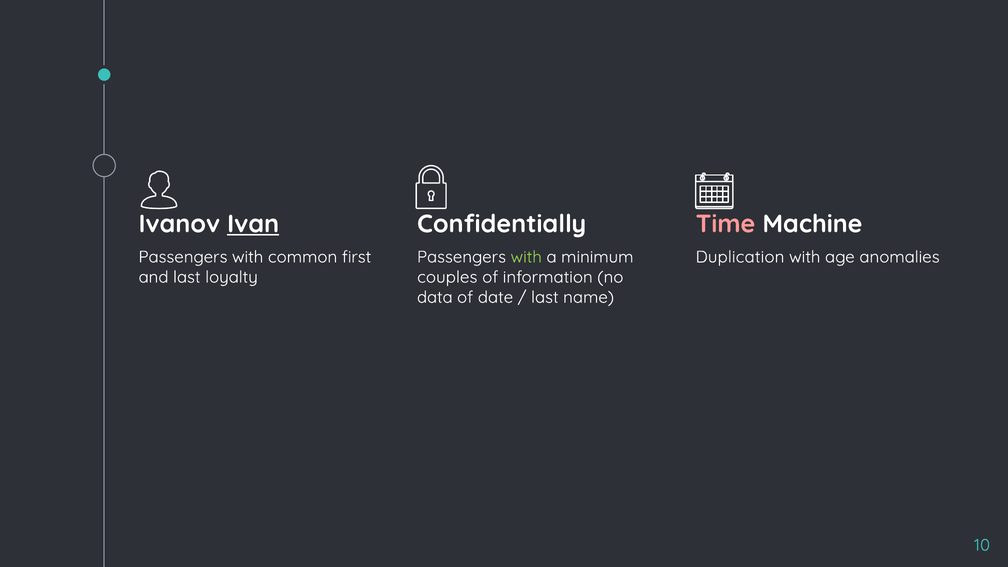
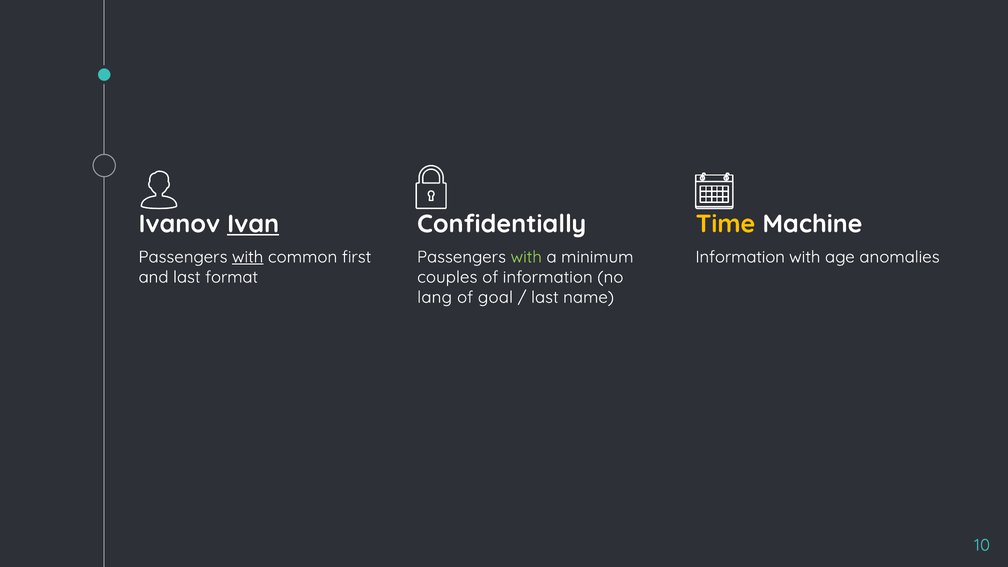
Time colour: pink -> yellow (725, 224)
with underline: none -> present (248, 257)
Duplication: Duplication -> Information (740, 257)
loyalty: loyalty -> format (232, 277)
data: data -> lang (435, 297)
date: date -> goal (495, 297)
